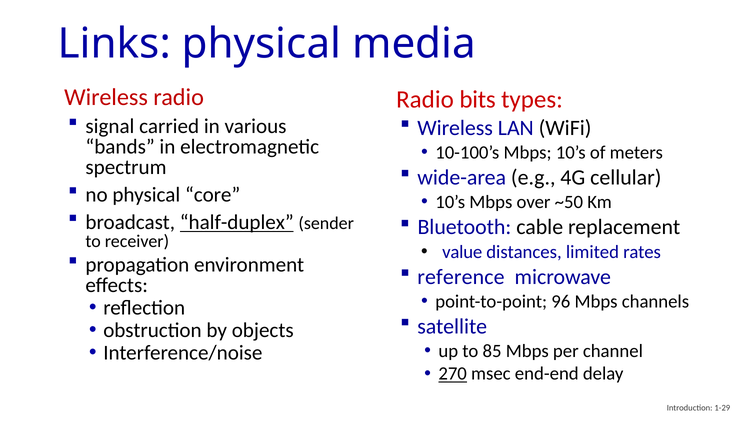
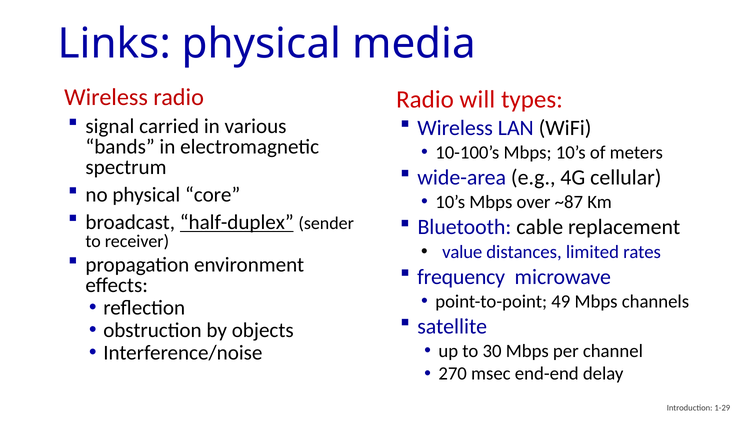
bits: bits -> will (477, 99)
~50: ~50 -> ~87 (569, 202)
reference: reference -> frequency (461, 277)
96: 96 -> 49 (561, 301)
85: 85 -> 30 (492, 351)
270 underline: present -> none (453, 374)
